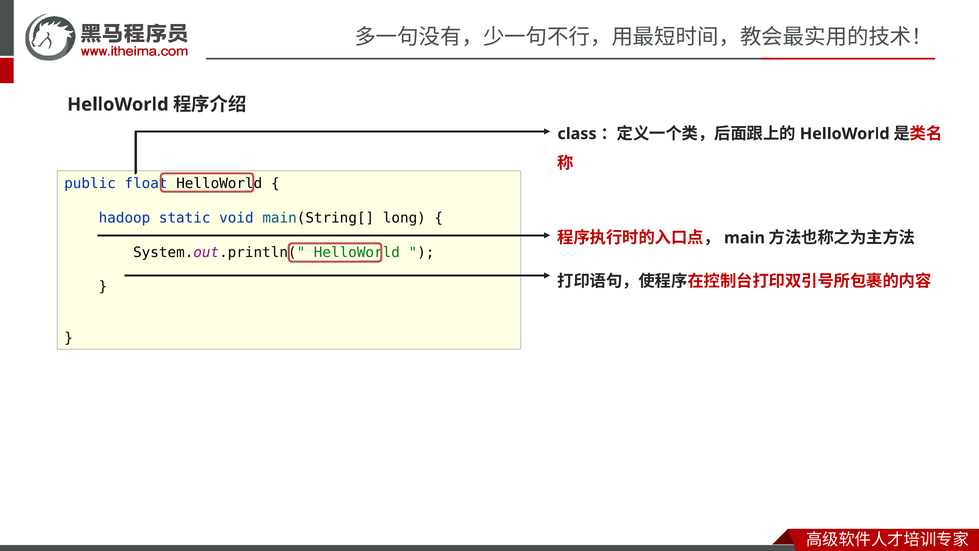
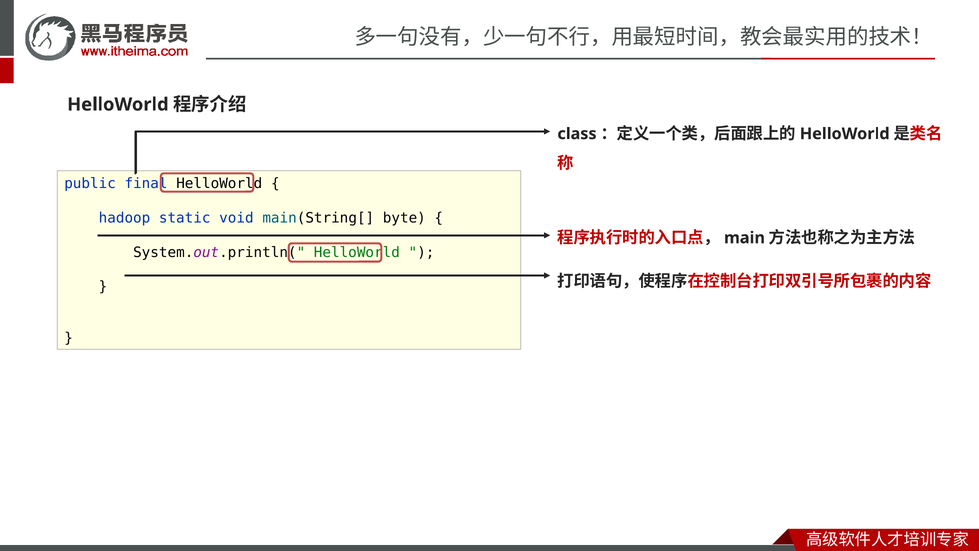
float: float -> final (146, 184)
long: long -> byte (404, 218)
